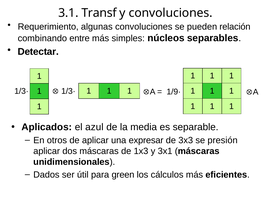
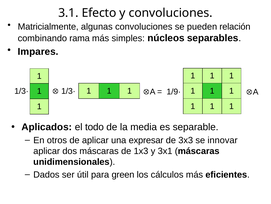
Transf: Transf -> Efecto (99, 13)
Requerimiento: Requerimiento -> Matricialmente (48, 27)
entre: entre -> rama (80, 38)
Detectar: Detectar -> Impares (38, 52)
azul: azul -> todo (94, 127)
presión: presión -> innovar (223, 140)
